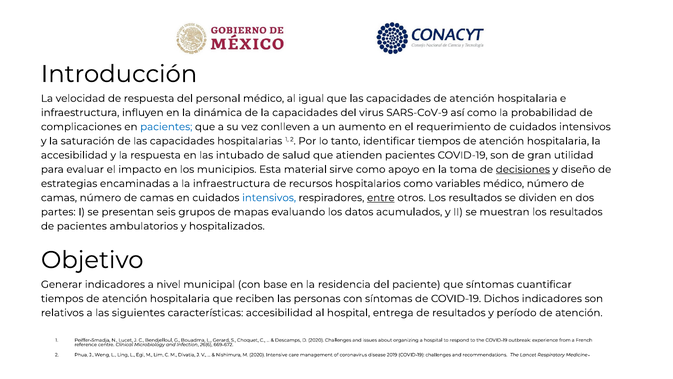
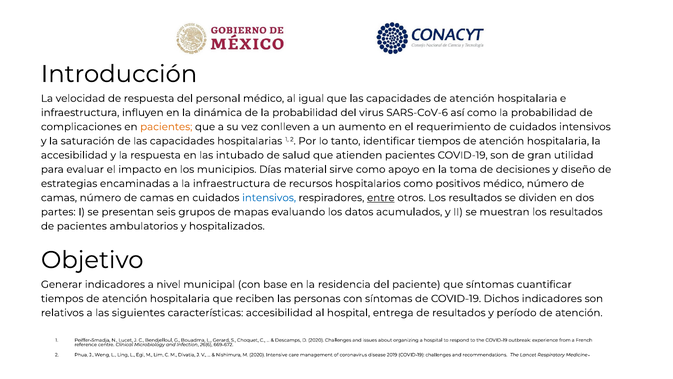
de la capacidades: capacidades -> probabilidad (305, 113)
SARS-CoV-9: SARS-CoV-9 -> SARS-CoV-6 (417, 113)
pacientes colour: blue -> orange (166, 127)
Esta: Esta -> Días (270, 169)
decisiones underline: present -> none (523, 169)
variables: variables -> positivos (458, 183)
